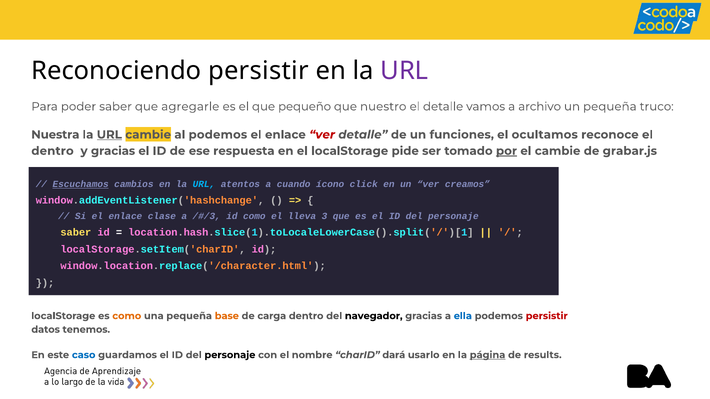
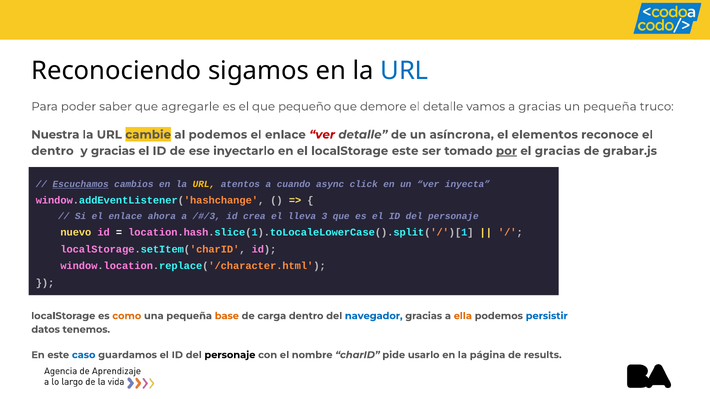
Reconociendo persistir: persistir -> sigamos (259, 71)
URL colour: purple -> blue (404, 71)
nuestro: nuestro -> demore (383, 107)
a archivo: archivo -> gracias (540, 107)
URL underline: present -> none (109, 135)
funciones: funciones -> asíncrona (462, 135)
ocultamos: ocultamos -> elementos (545, 135)
respuesta: respuesta -> inyectarlo (244, 151)
localStorage pide: pide -> este (405, 151)
el cambie: cambie -> gracias (557, 151)
URL colour: light blue -> yellow (204, 185)
ícono: ícono -> async (330, 185)
creamos: creamos -> inyecta (467, 185)
clase: clase -> ahora (162, 216)
id como: como -> crea (254, 216)
saber: saber -> nuevo (76, 233)
navegador colour: black -> blue (374, 316)
ella colour: blue -> orange (463, 316)
persistir colour: red -> blue (547, 316)
dará: dará -> pide (394, 355)
página underline: present -> none (488, 355)
